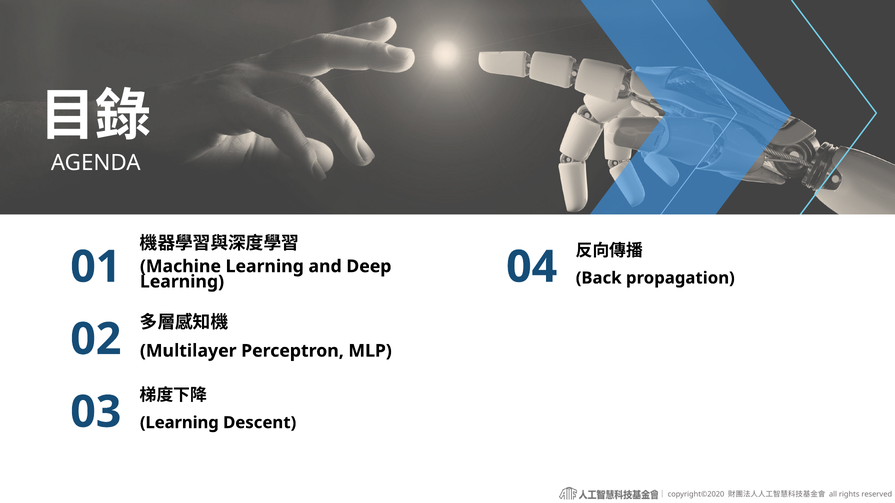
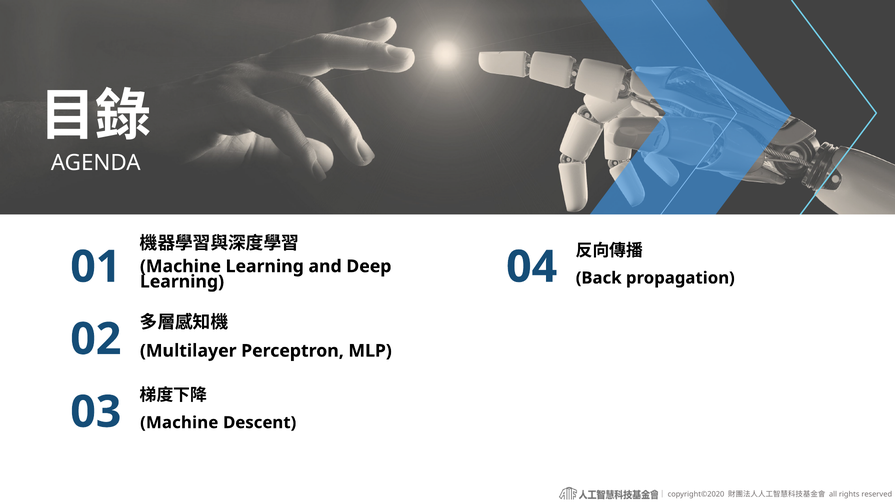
Learning: Learning -> Machine (179, 423)
